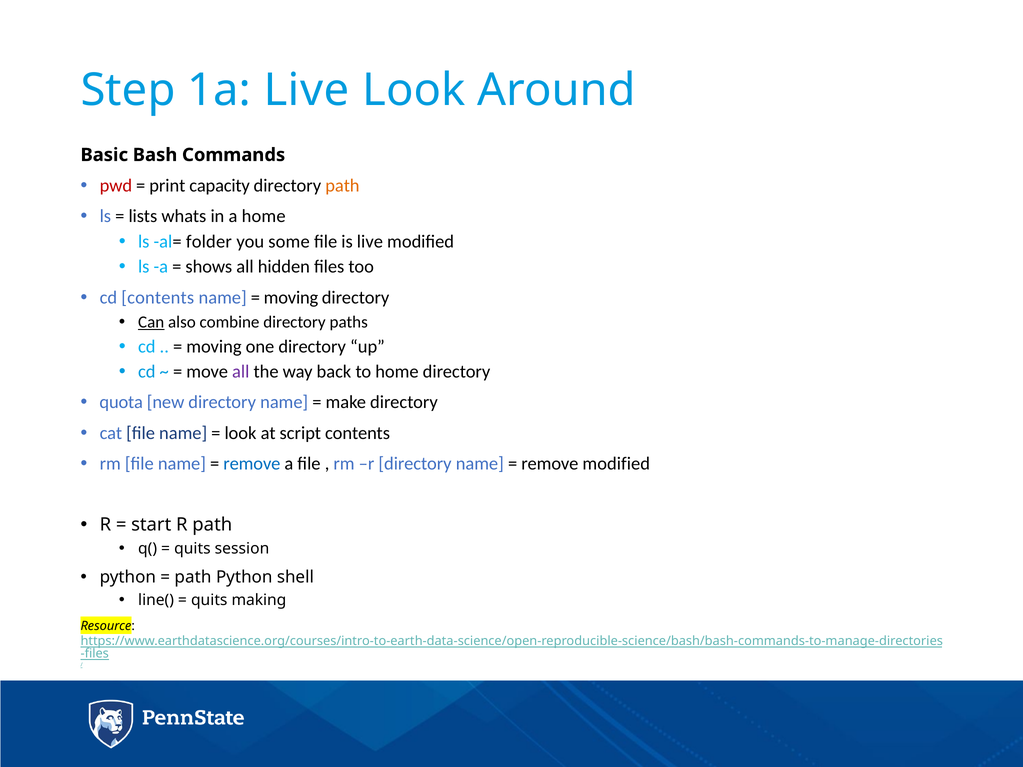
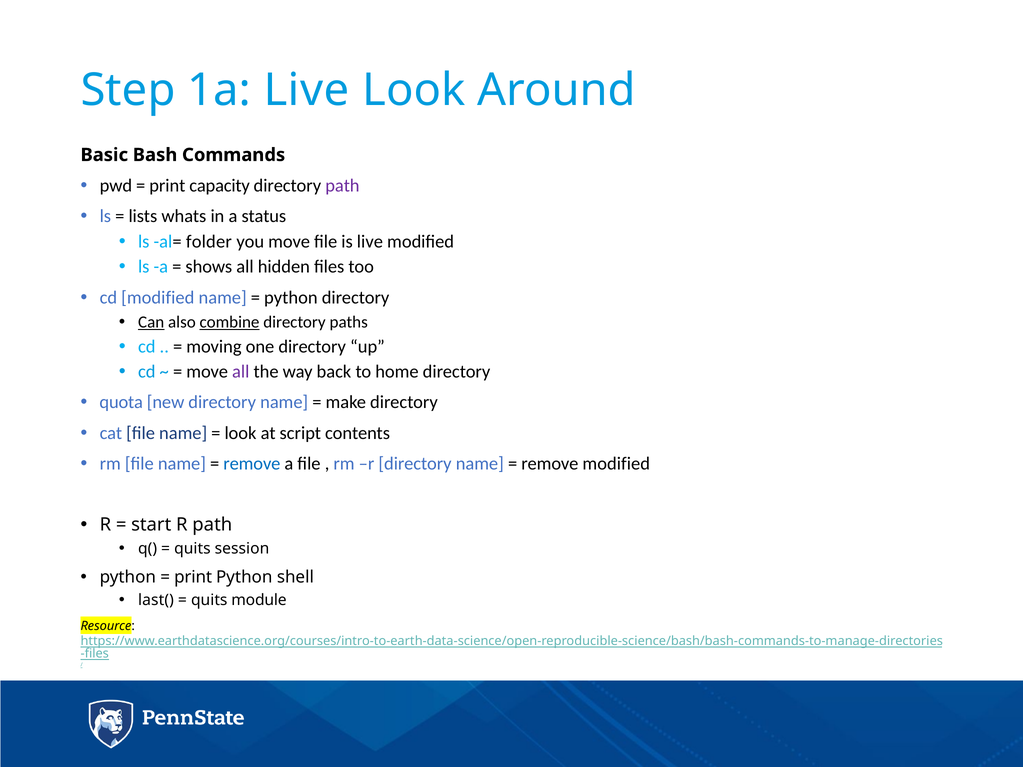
pwd colour: red -> black (116, 186)
path colour: orange -> purple (342, 186)
a home: home -> status (264, 216)
you some: some -> move (289, 242)
cd contents: contents -> modified (158, 298)
moving: moving -> python (291, 298)
combine underline: none -> present (229, 322)
path: path -> print (193, 577)
line(: line( -> last( (156, 600)
making: making -> module (259, 600)
